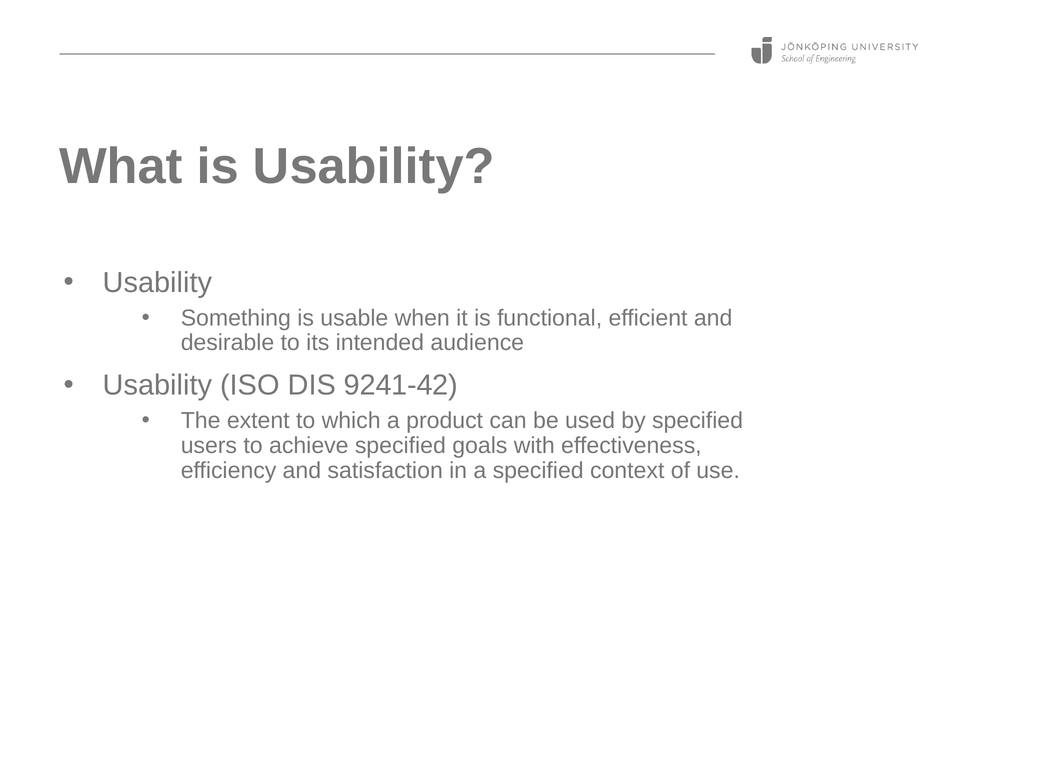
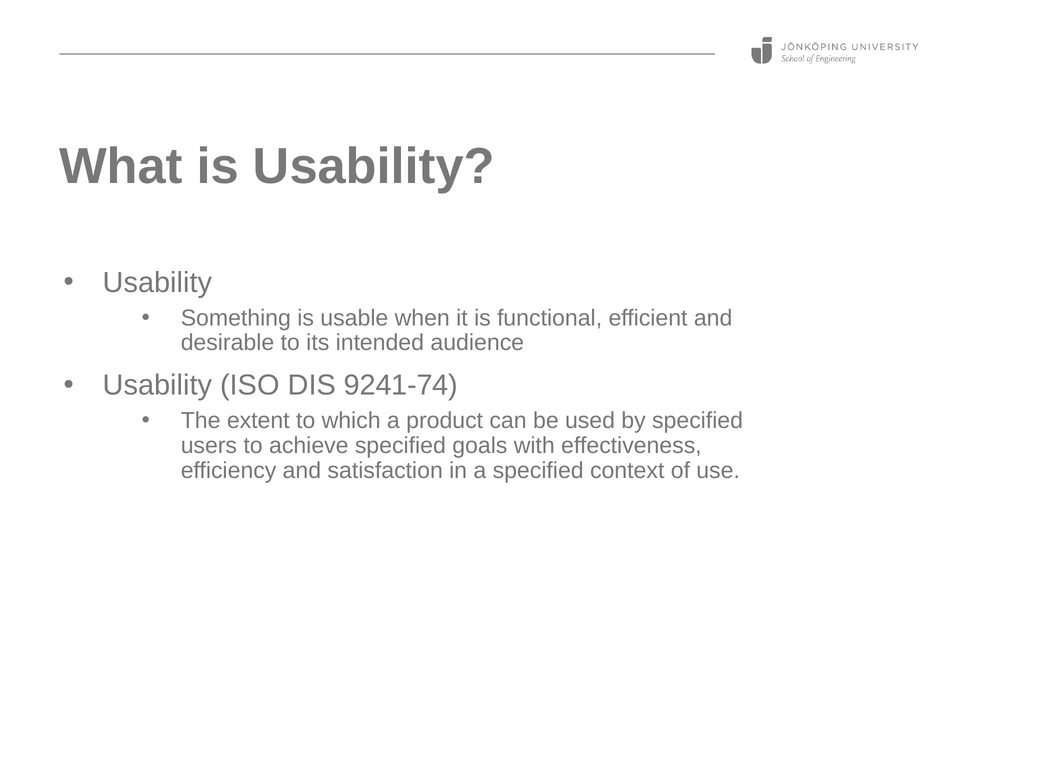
9241-42: 9241-42 -> 9241-74 (401, 385)
